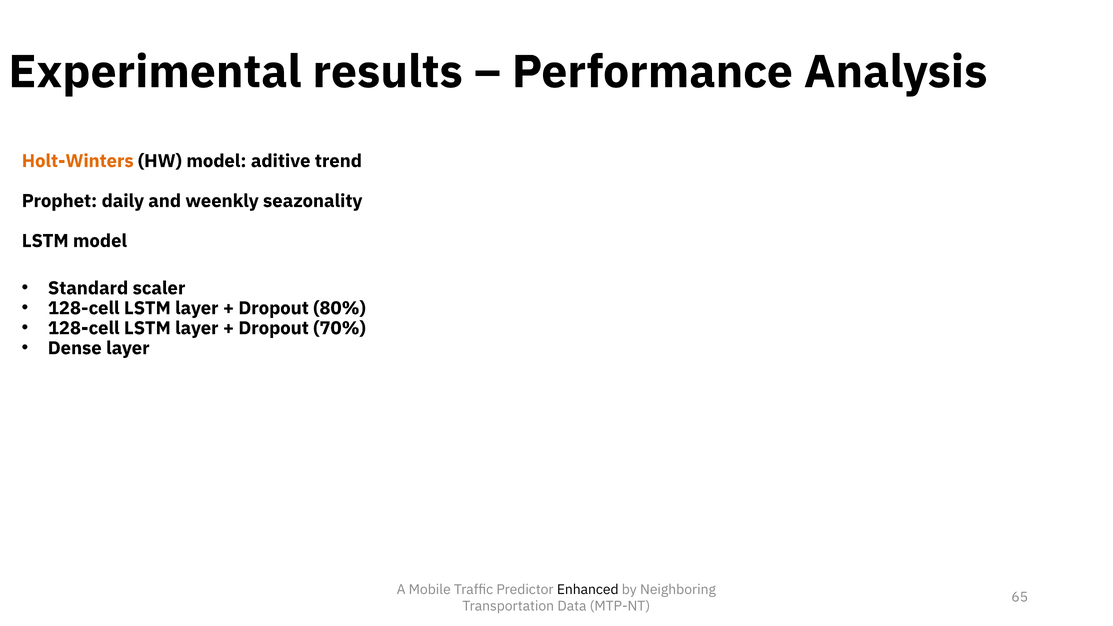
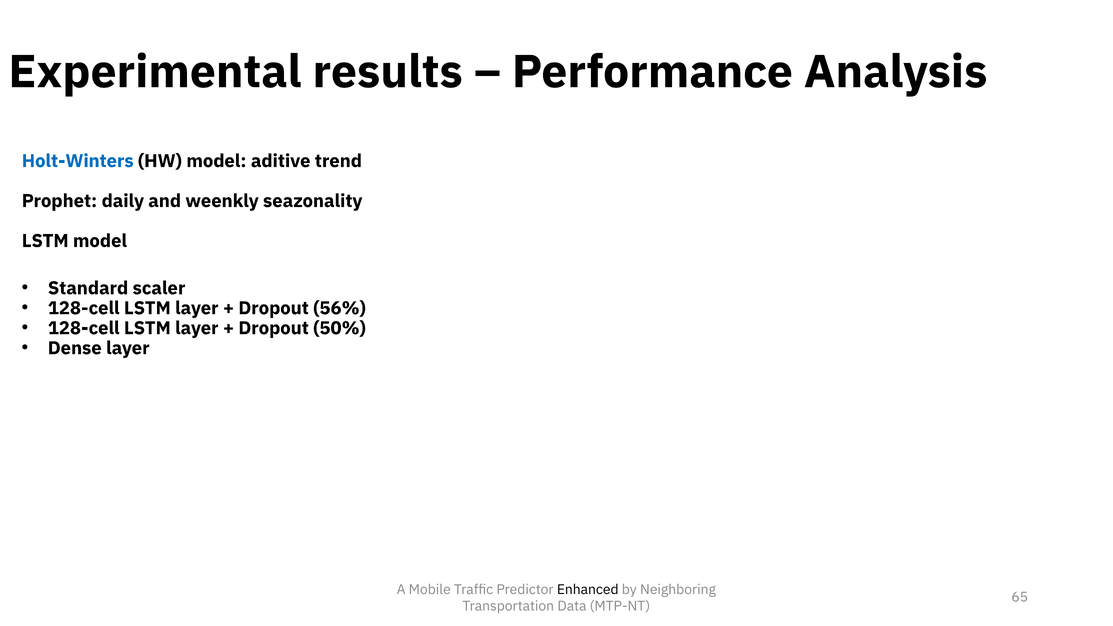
Holt-Winters colour: orange -> blue (78, 161)
80%: 80% -> 56% (340, 308)
70%: 70% -> 50% (340, 328)
